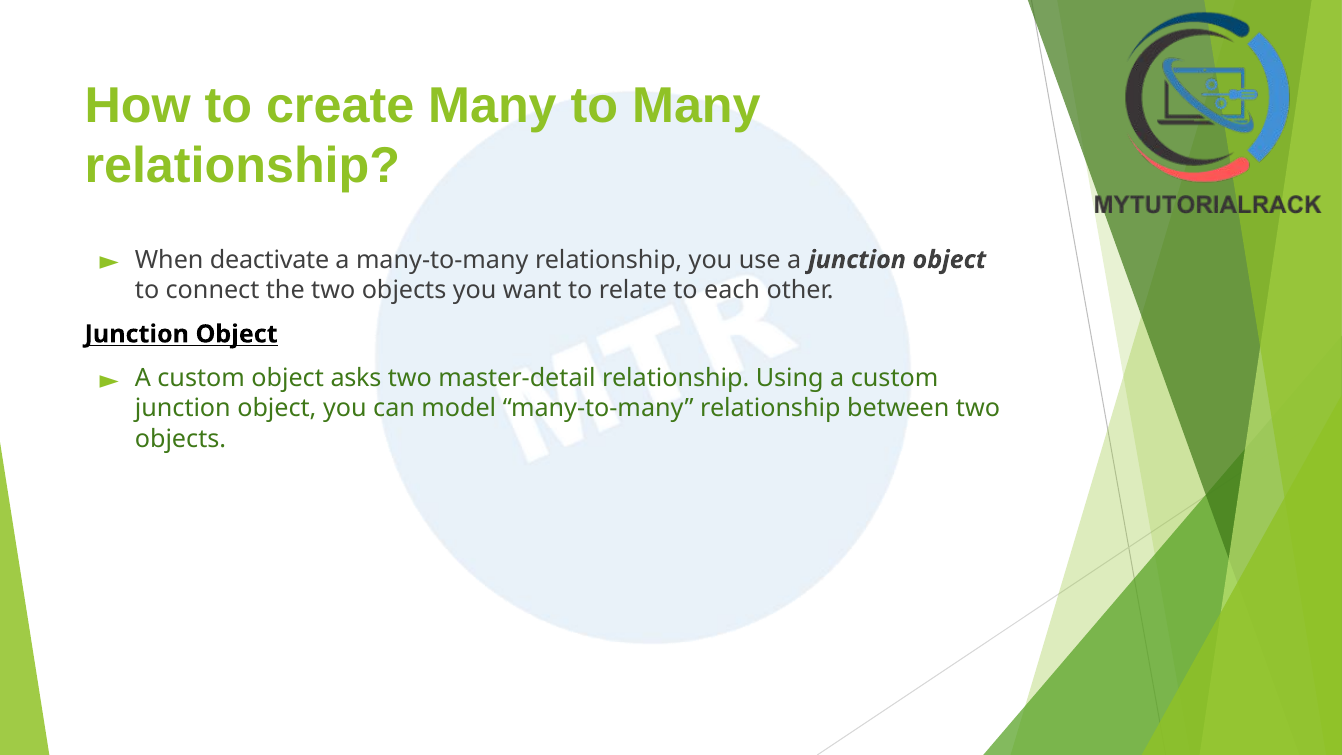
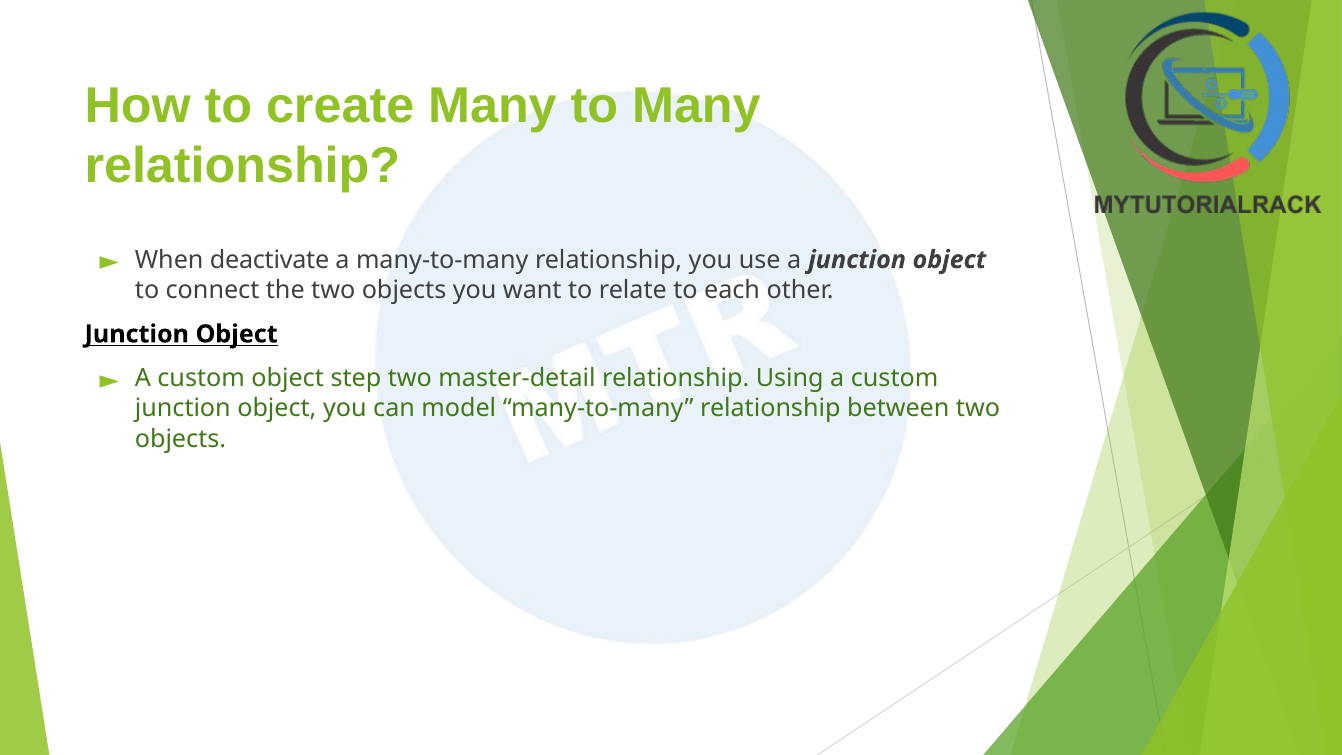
asks: asks -> step (356, 378)
